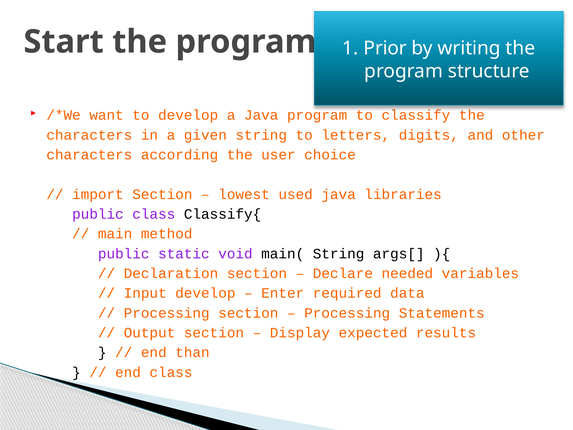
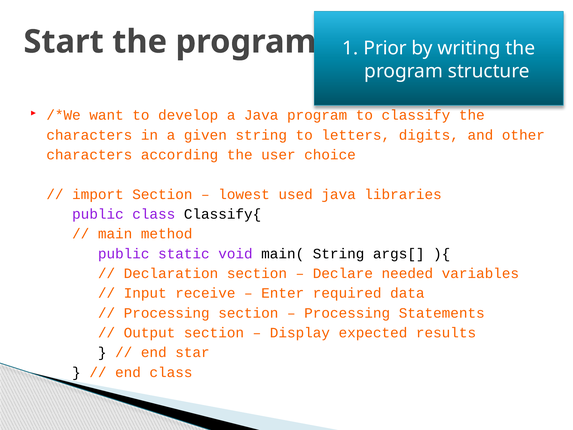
Input develop: develop -> receive (205, 293)
than: than -> star (192, 352)
